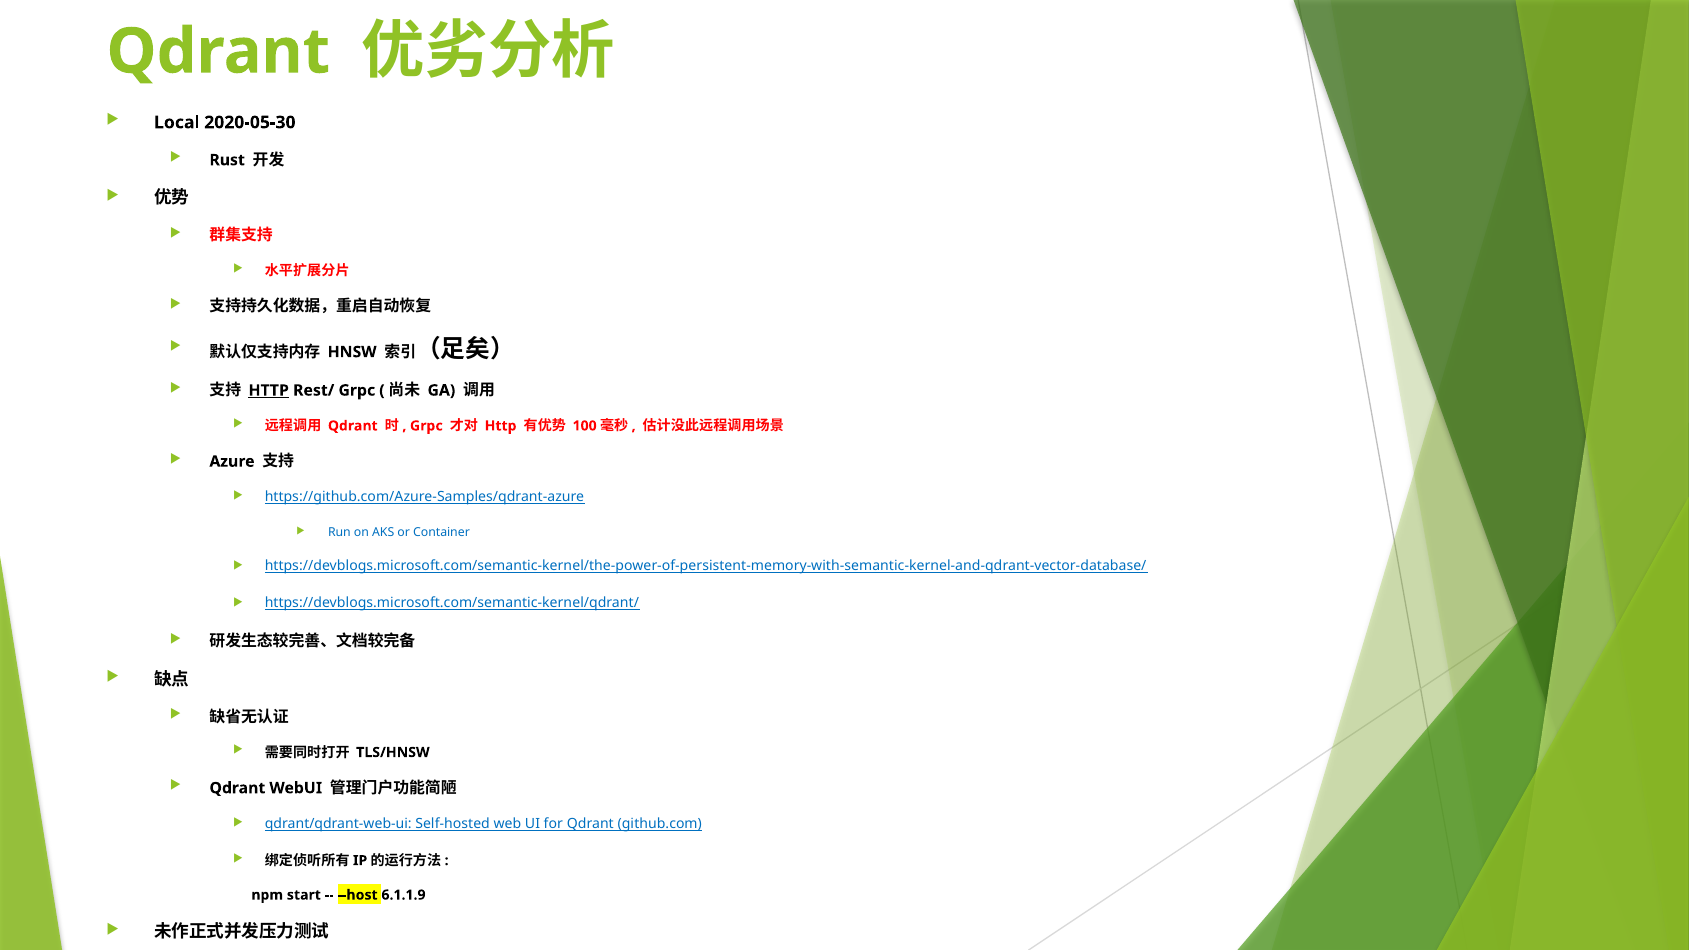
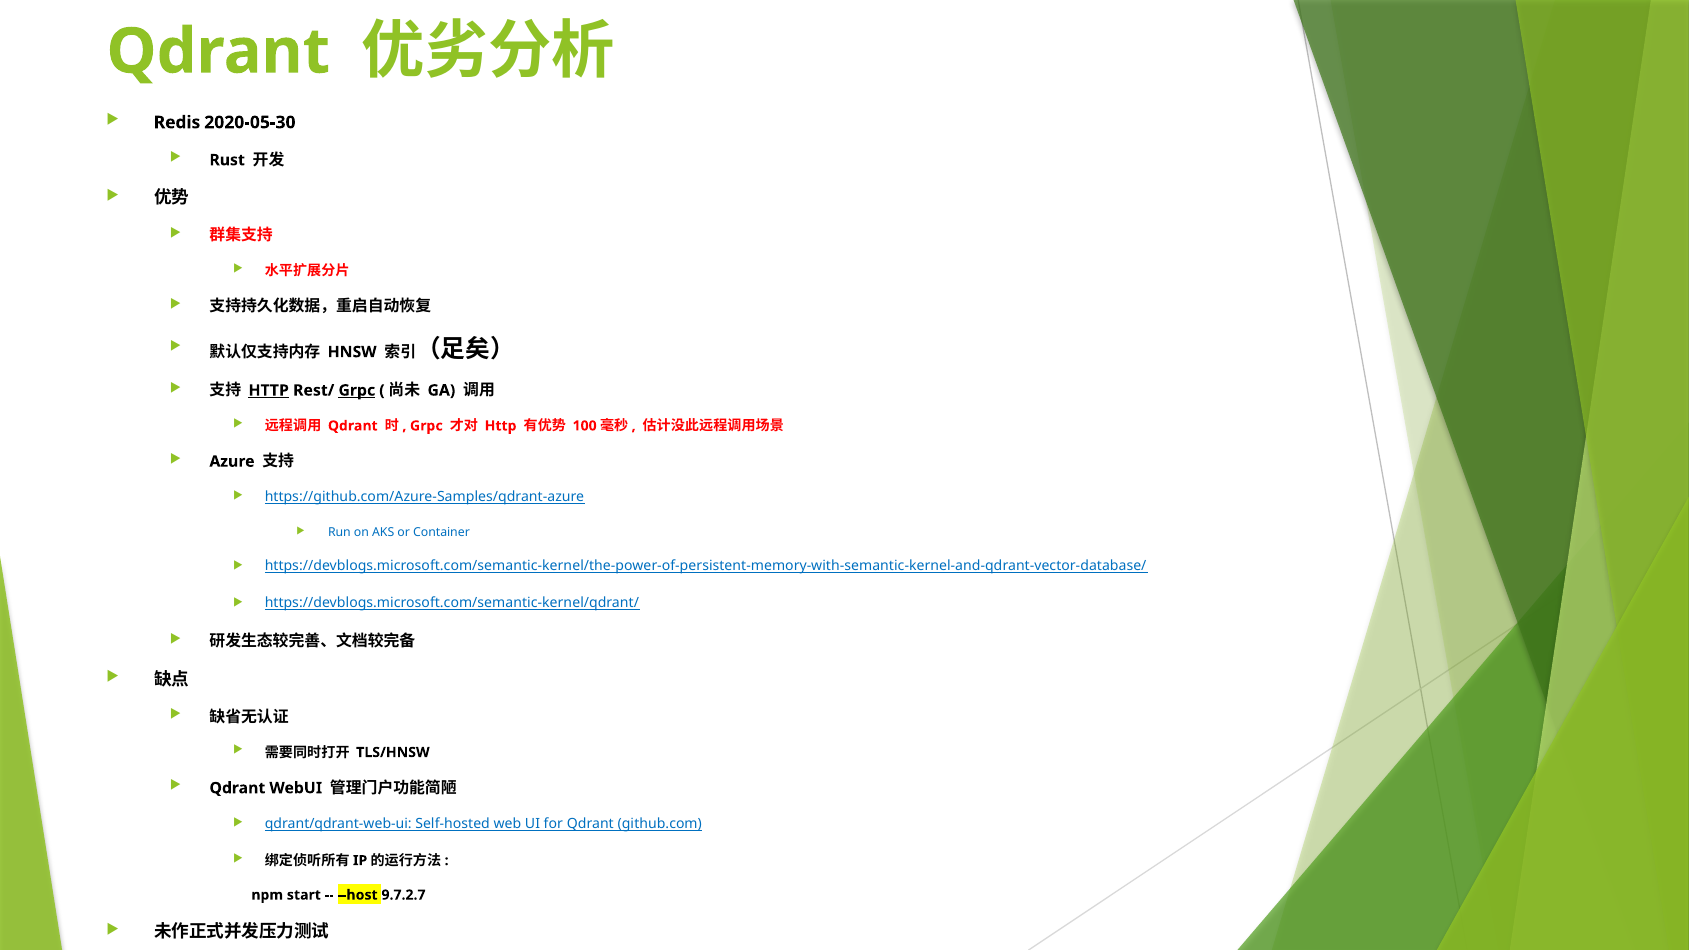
Local: Local -> Redis (177, 122)
Grpc underline: none -> present (357, 390)
6.1.1.9: 6.1.1.9 -> 9.7.2.7 (403, 895)
